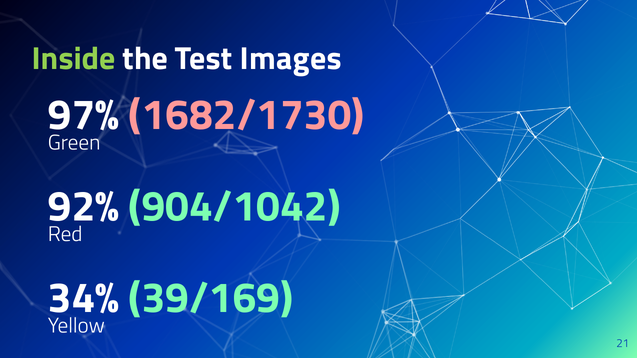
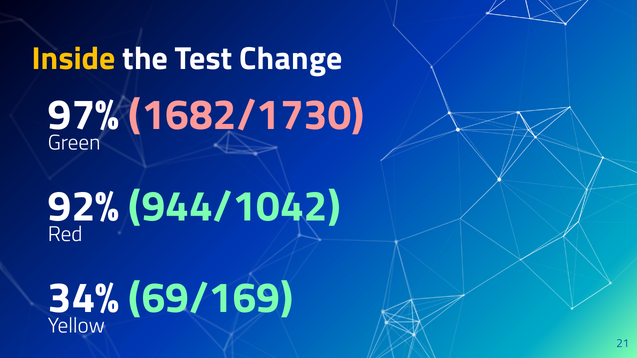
Inside colour: light green -> yellow (74, 59)
Images: Images -> Change (291, 59)
904/1042: 904/1042 -> 944/1042 (235, 207)
39/169: 39/169 -> 69/169 (211, 298)
